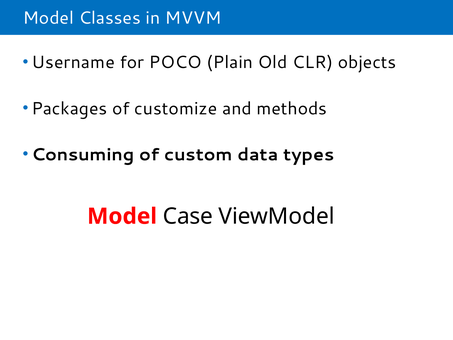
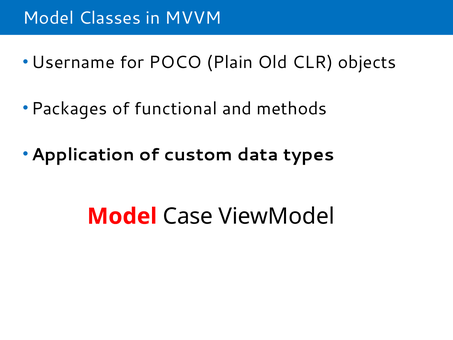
customize: customize -> functional (176, 108)
Consuming: Consuming -> Application (83, 155)
